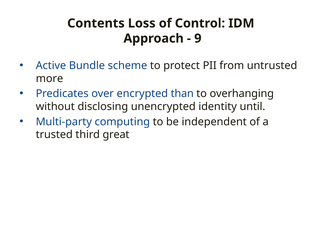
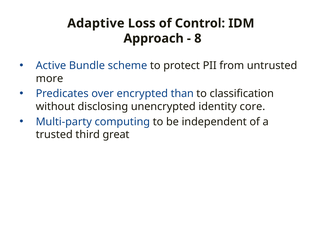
Contents: Contents -> Adaptive (96, 23)
9: 9 -> 8 (198, 39)
overhanging: overhanging -> classification (242, 94)
until: until -> core (252, 107)
